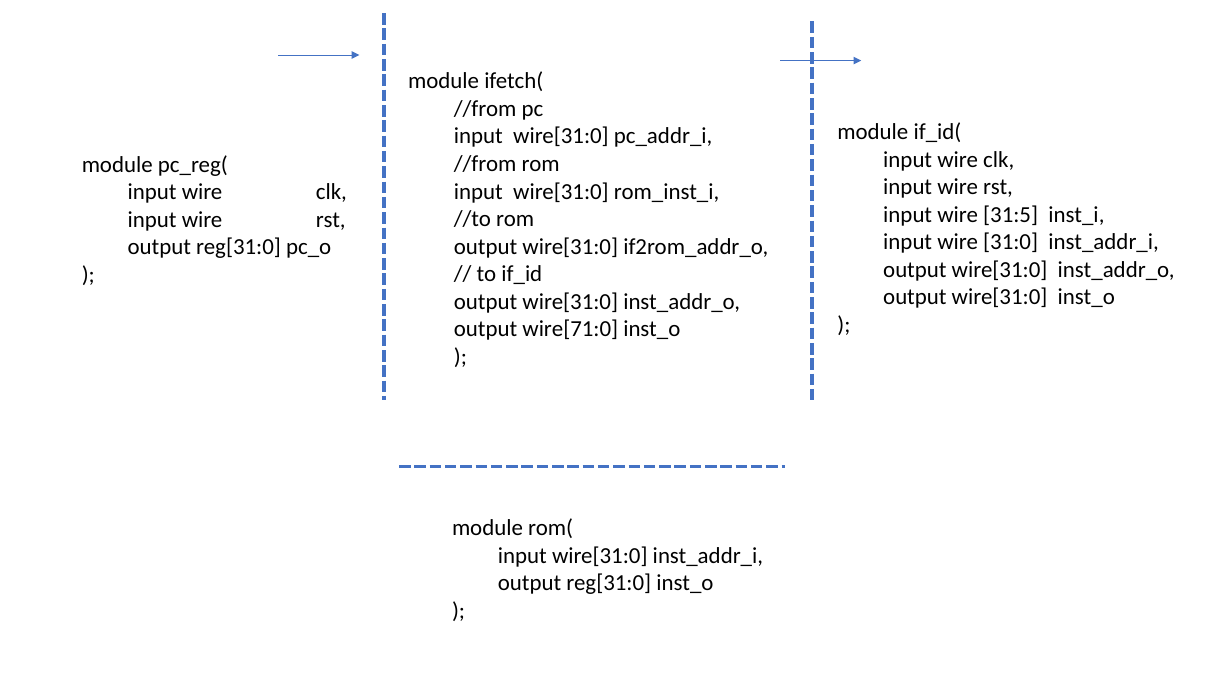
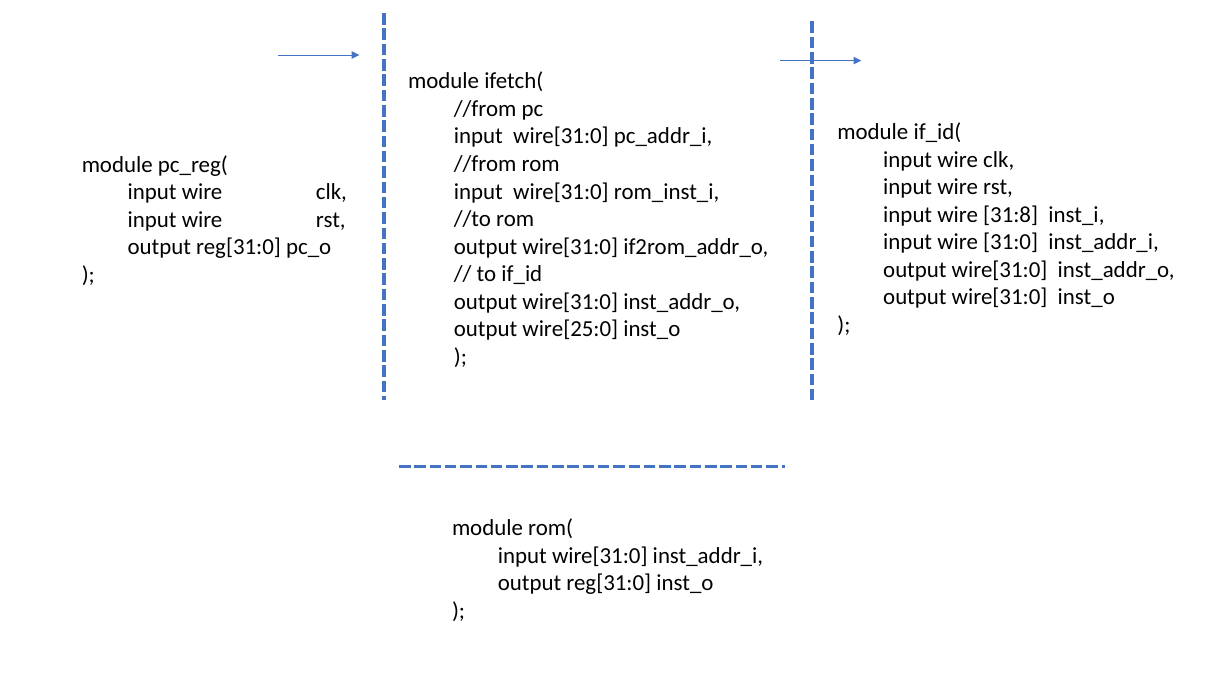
31:5: 31:5 -> 31:8 (1011, 215)
wire[71:0: wire[71:0 -> wire[25:0 (570, 329)
